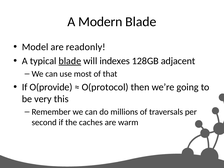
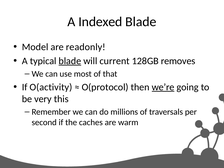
Modern: Modern -> Indexed (100, 22)
indexes: indexes -> current (115, 61)
adjacent: adjacent -> removes (178, 61)
O(provide: O(provide -> O(activity (51, 87)
we’re underline: none -> present (163, 87)
